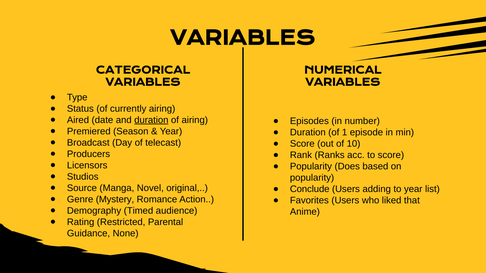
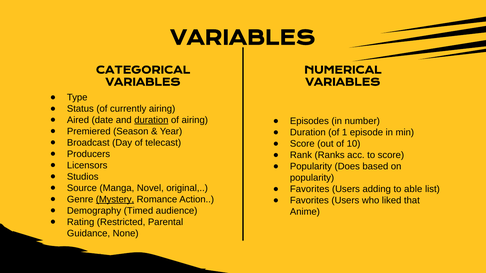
Conclude: Conclude -> Favorites (310, 189)
to year: year -> able (413, 189)
Mystery underline: none -> present (115, 200)
